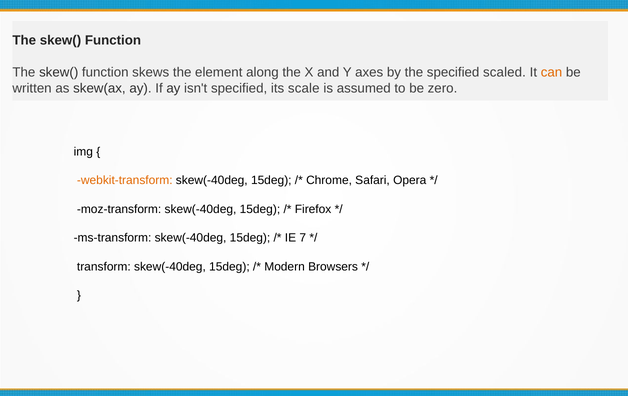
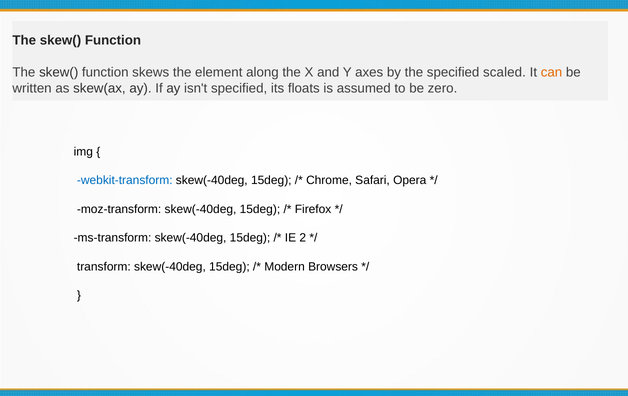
scale: scale -> floats (304, 88)
webkit-transform colour: orange -> blue (125, 180)
7: 7 -> 2 (303, 238)
